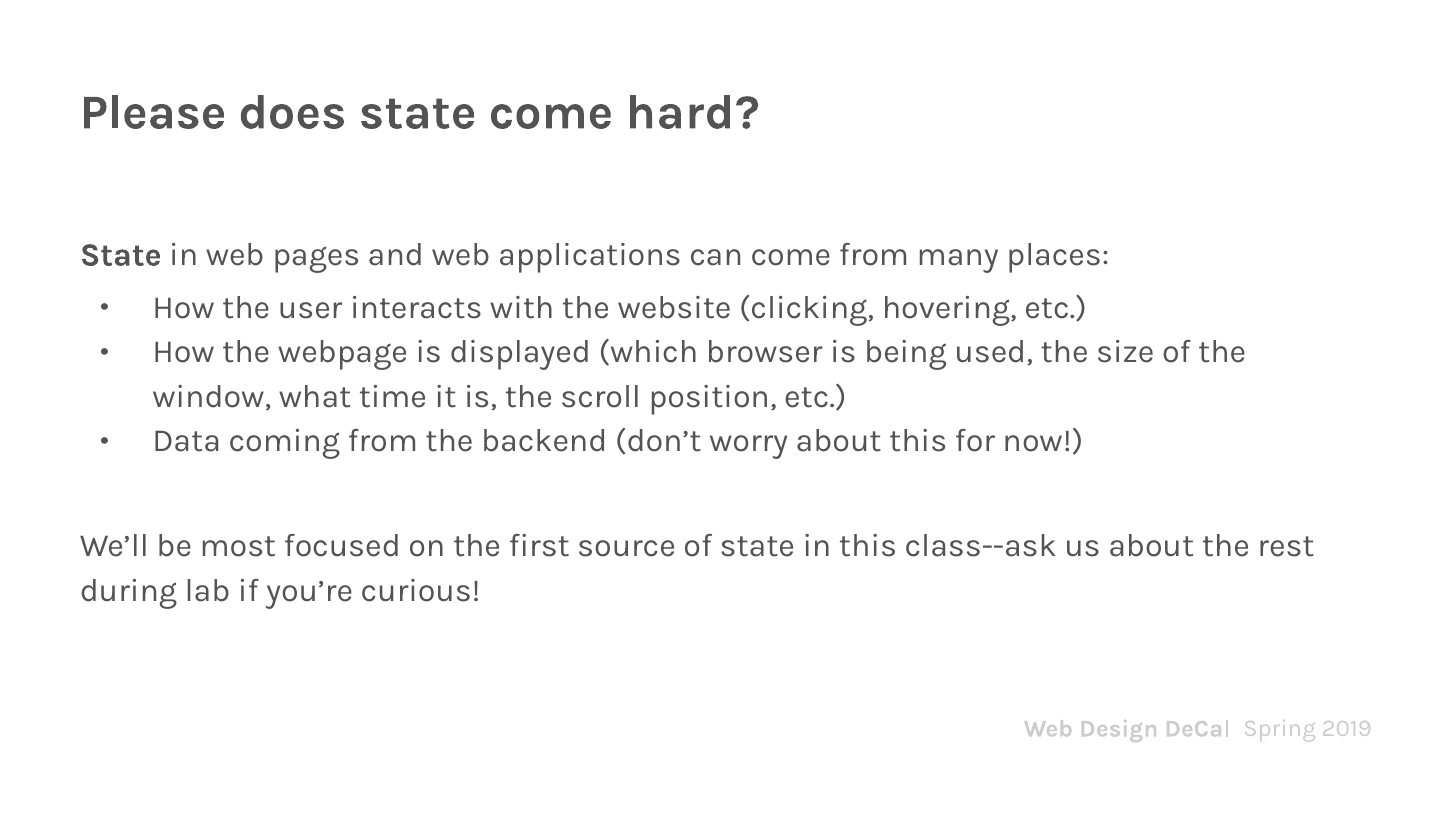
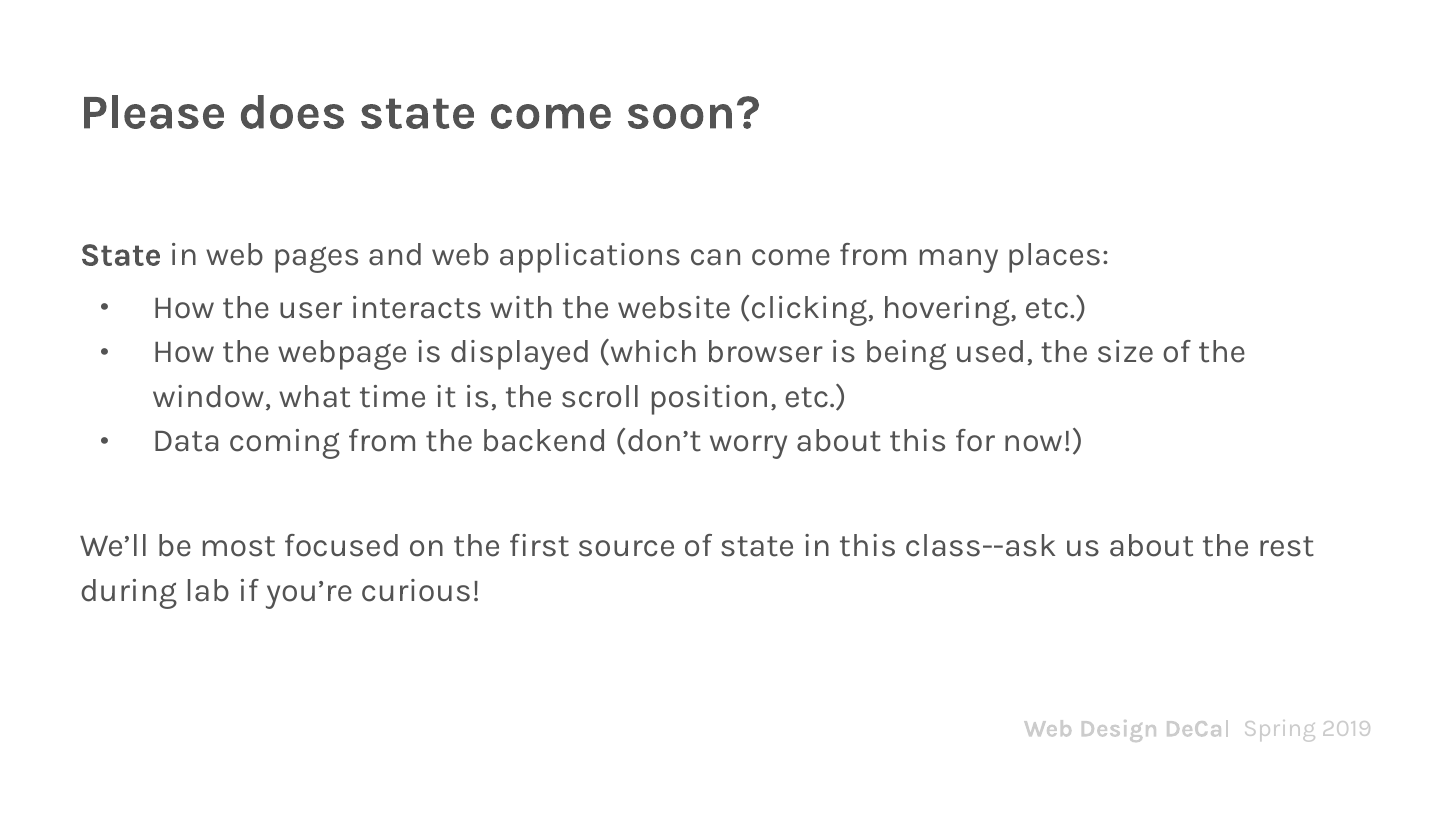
hard: hard -> soon (693, 112)
